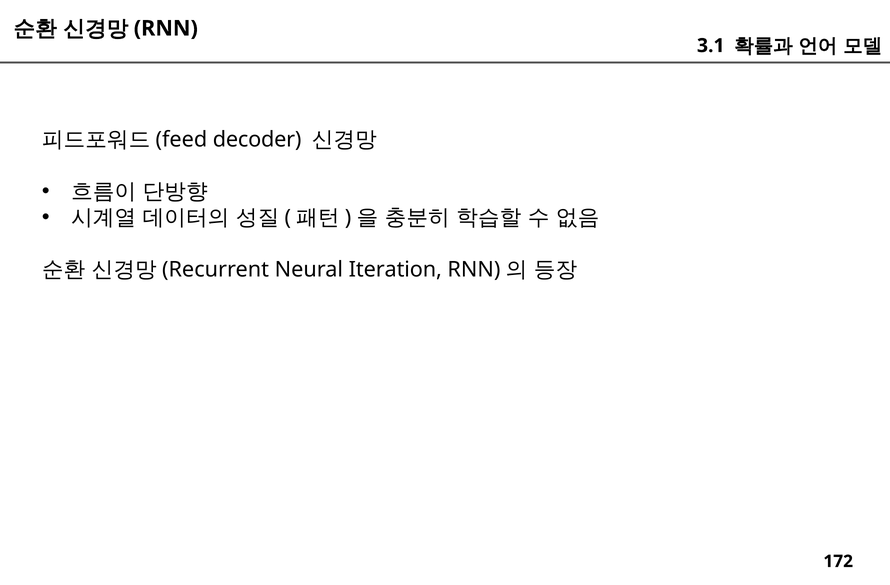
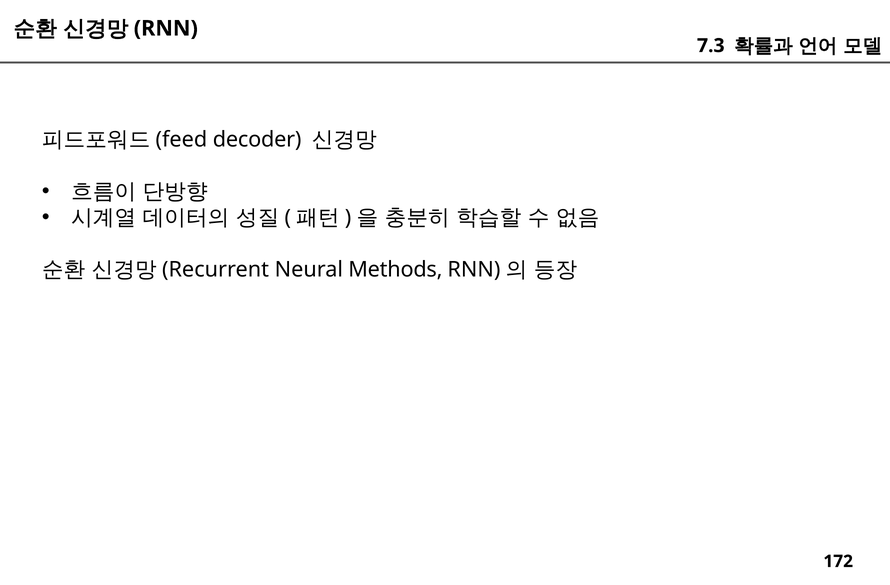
3.1: 3.1 -> 7.3 (711, 46)
Iteration: Iteration -> Methods (395, 269)
